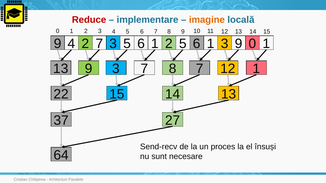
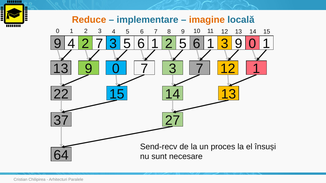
Reduce colour: red -> orange (89, 20)
3: 3 -> 0 (116, 69)
8: 8 -> 3 (173, 69)
